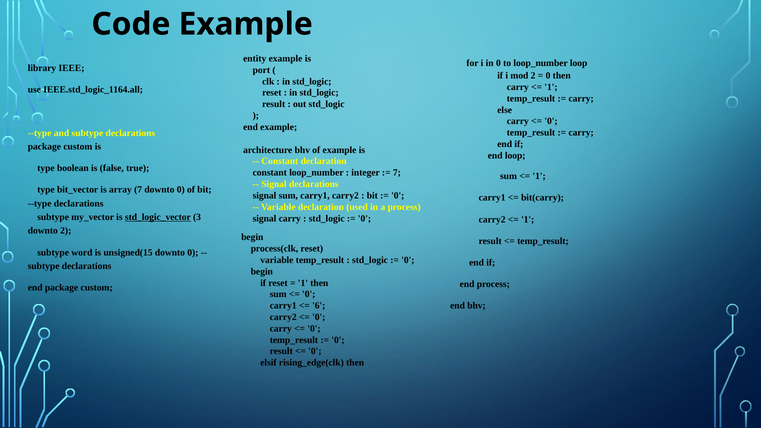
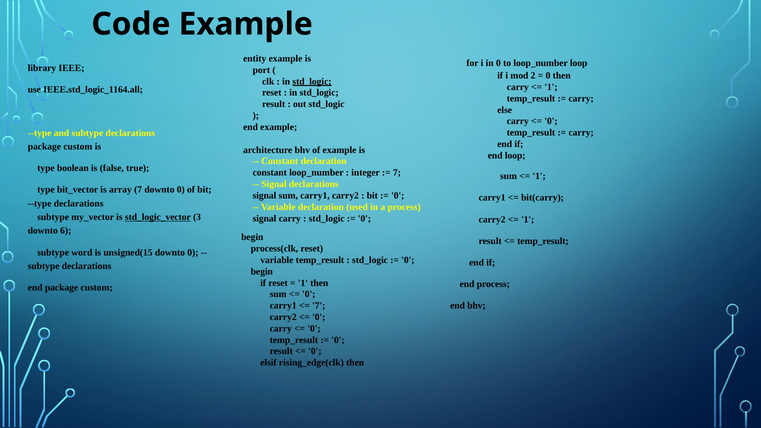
std_logic underline: none -> present (312, 81)
downto 2: 2 -> 6 (66, 231)
6: 6 -> 7 (319, 306)
